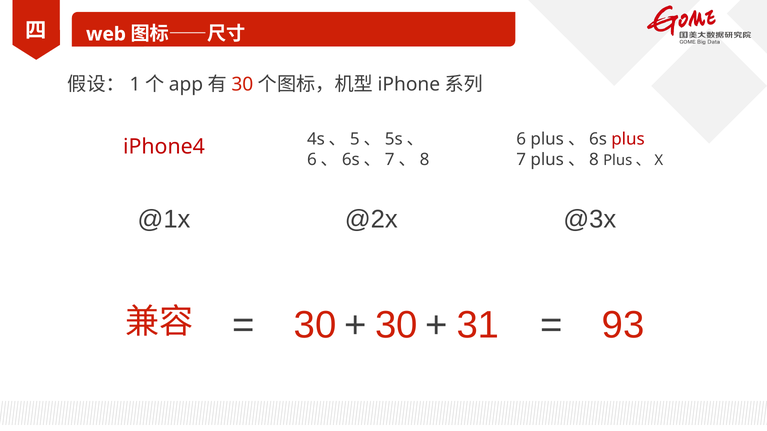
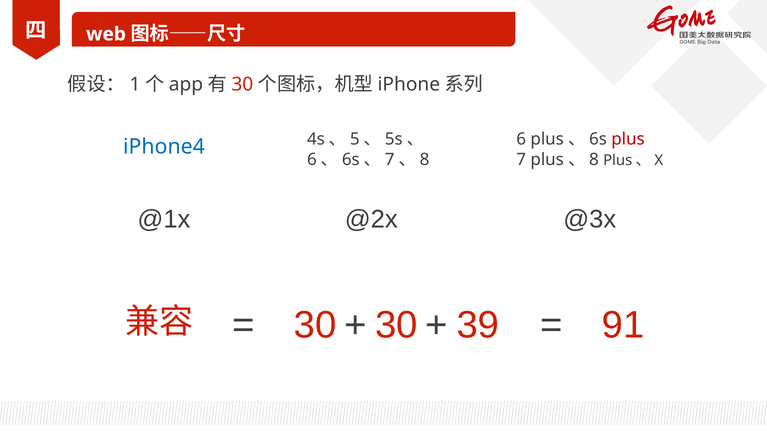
iPhone4 colour: red -> blue (164, 147)
31: 31 -> 39 (478, 325)
93: 93 -> 91 (623, 325)
